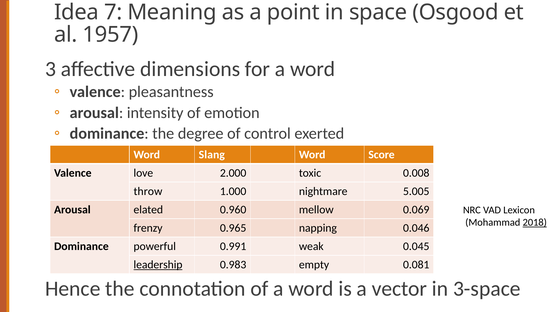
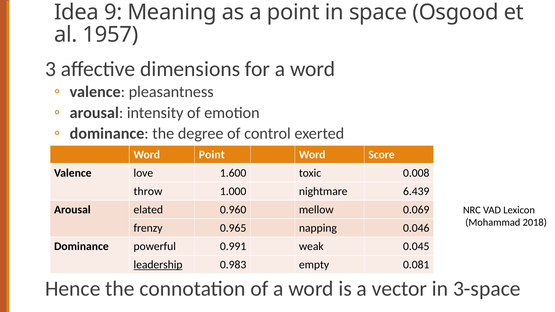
7: 7 -> 9 (113, 12)
Word Slang: Slang -> Point (212, 155)
2.000: 2.000 -> 1.600 (233, 173)
5.005: 5.005 -> 6.439 (416, 191)
2018 underline: present -> none (535, 223)
